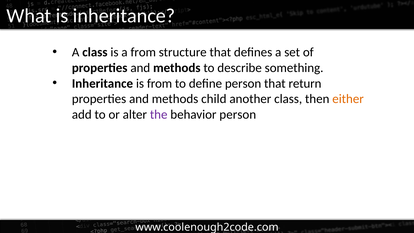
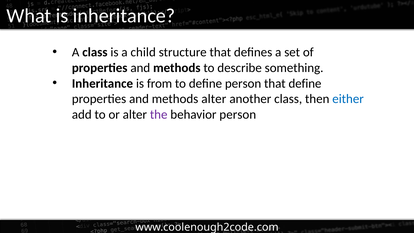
a from: from -> child (143, 52)
that return: return -> define (305, 83)
methods child: child -> alter (214, 99)
either colour: orange -> blue (348, 99)
